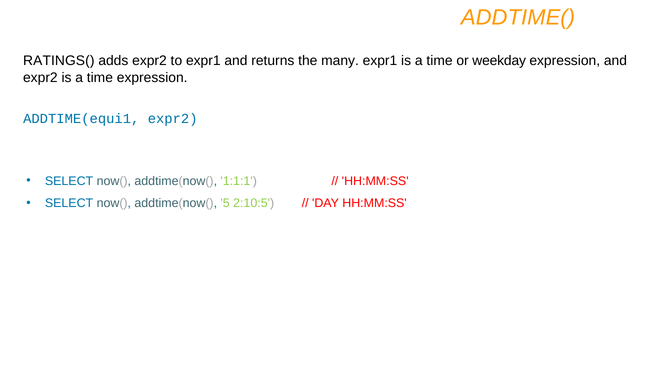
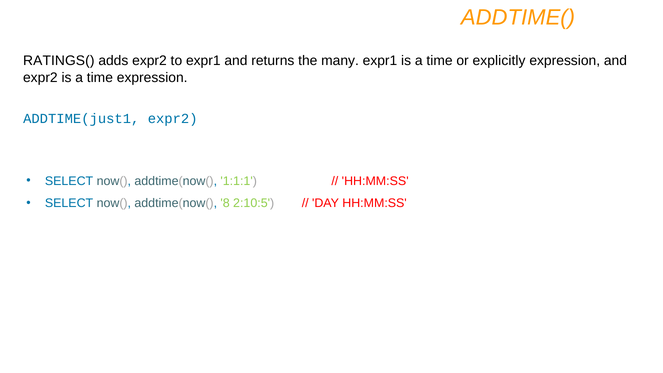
weekday: weekday -> explicitly (499, 61)
ADDTIME(equi1: ADDTIME(equi1 -> ADDTIME(just1 (81, 119)
5: 5 -> 8 (225, 203)
